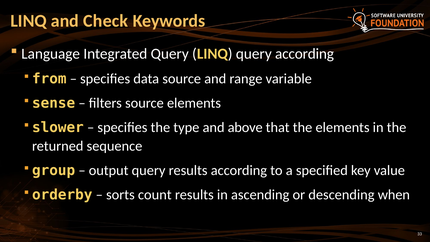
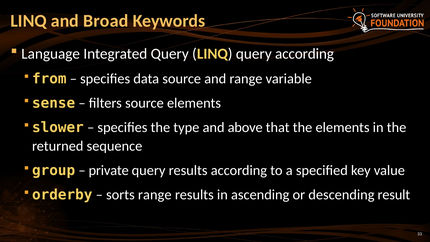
Check: Check -> Broad (106, 21)
output: output -> private (109, 171)
sorts count: count -> range (155, 195)
when: when -> result (394, 195)
